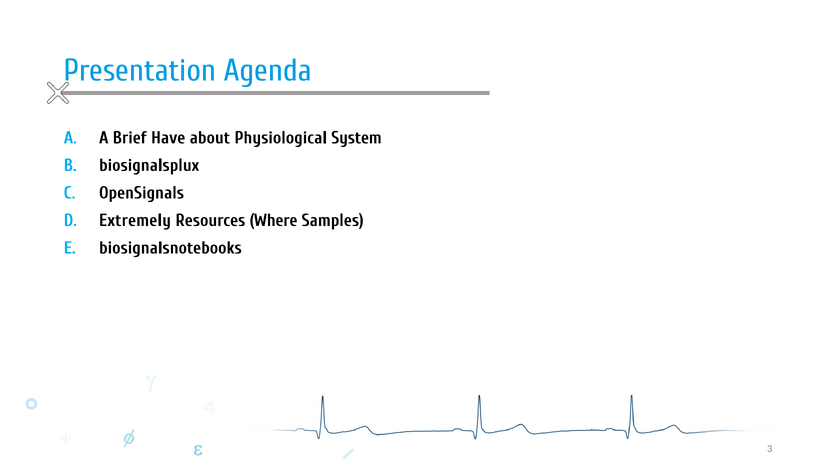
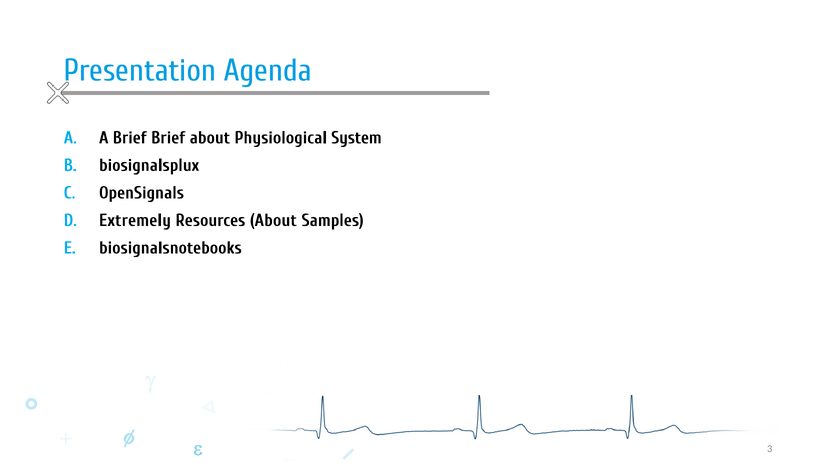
Brief Have: Have -> Brief (168, 138)
Resources Where: Where -> About (273, 220)
